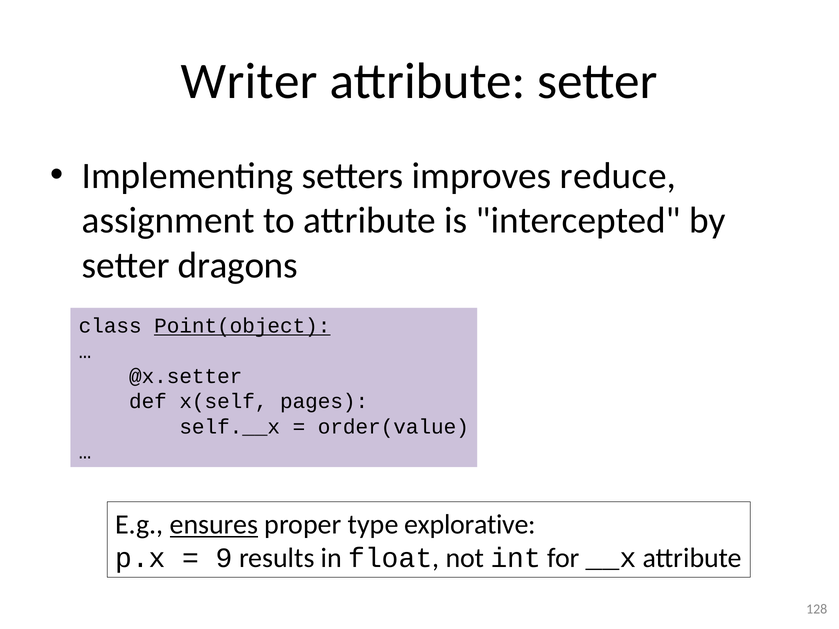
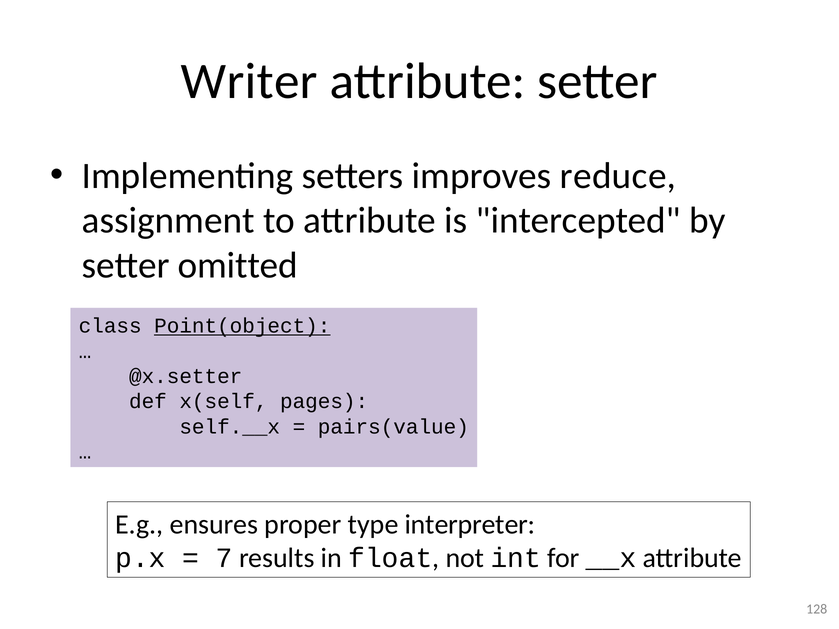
dragons: dragons -> omitted (238, 266)
order(value: order(value -> pairs(value (393, 427)
ensures underline: present -> none (214, 525)
explorative: explorative -> interpreter (470, 525)
9: 9 -> 7 (224, 558)
